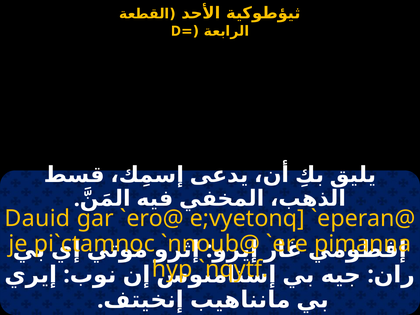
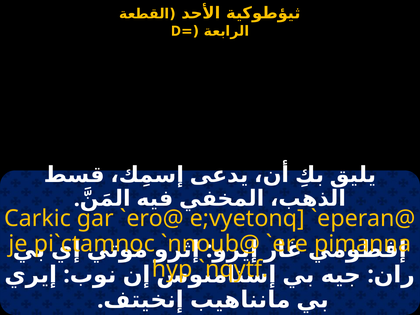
Dauid: Dauid -> Carkic (38, 219)
